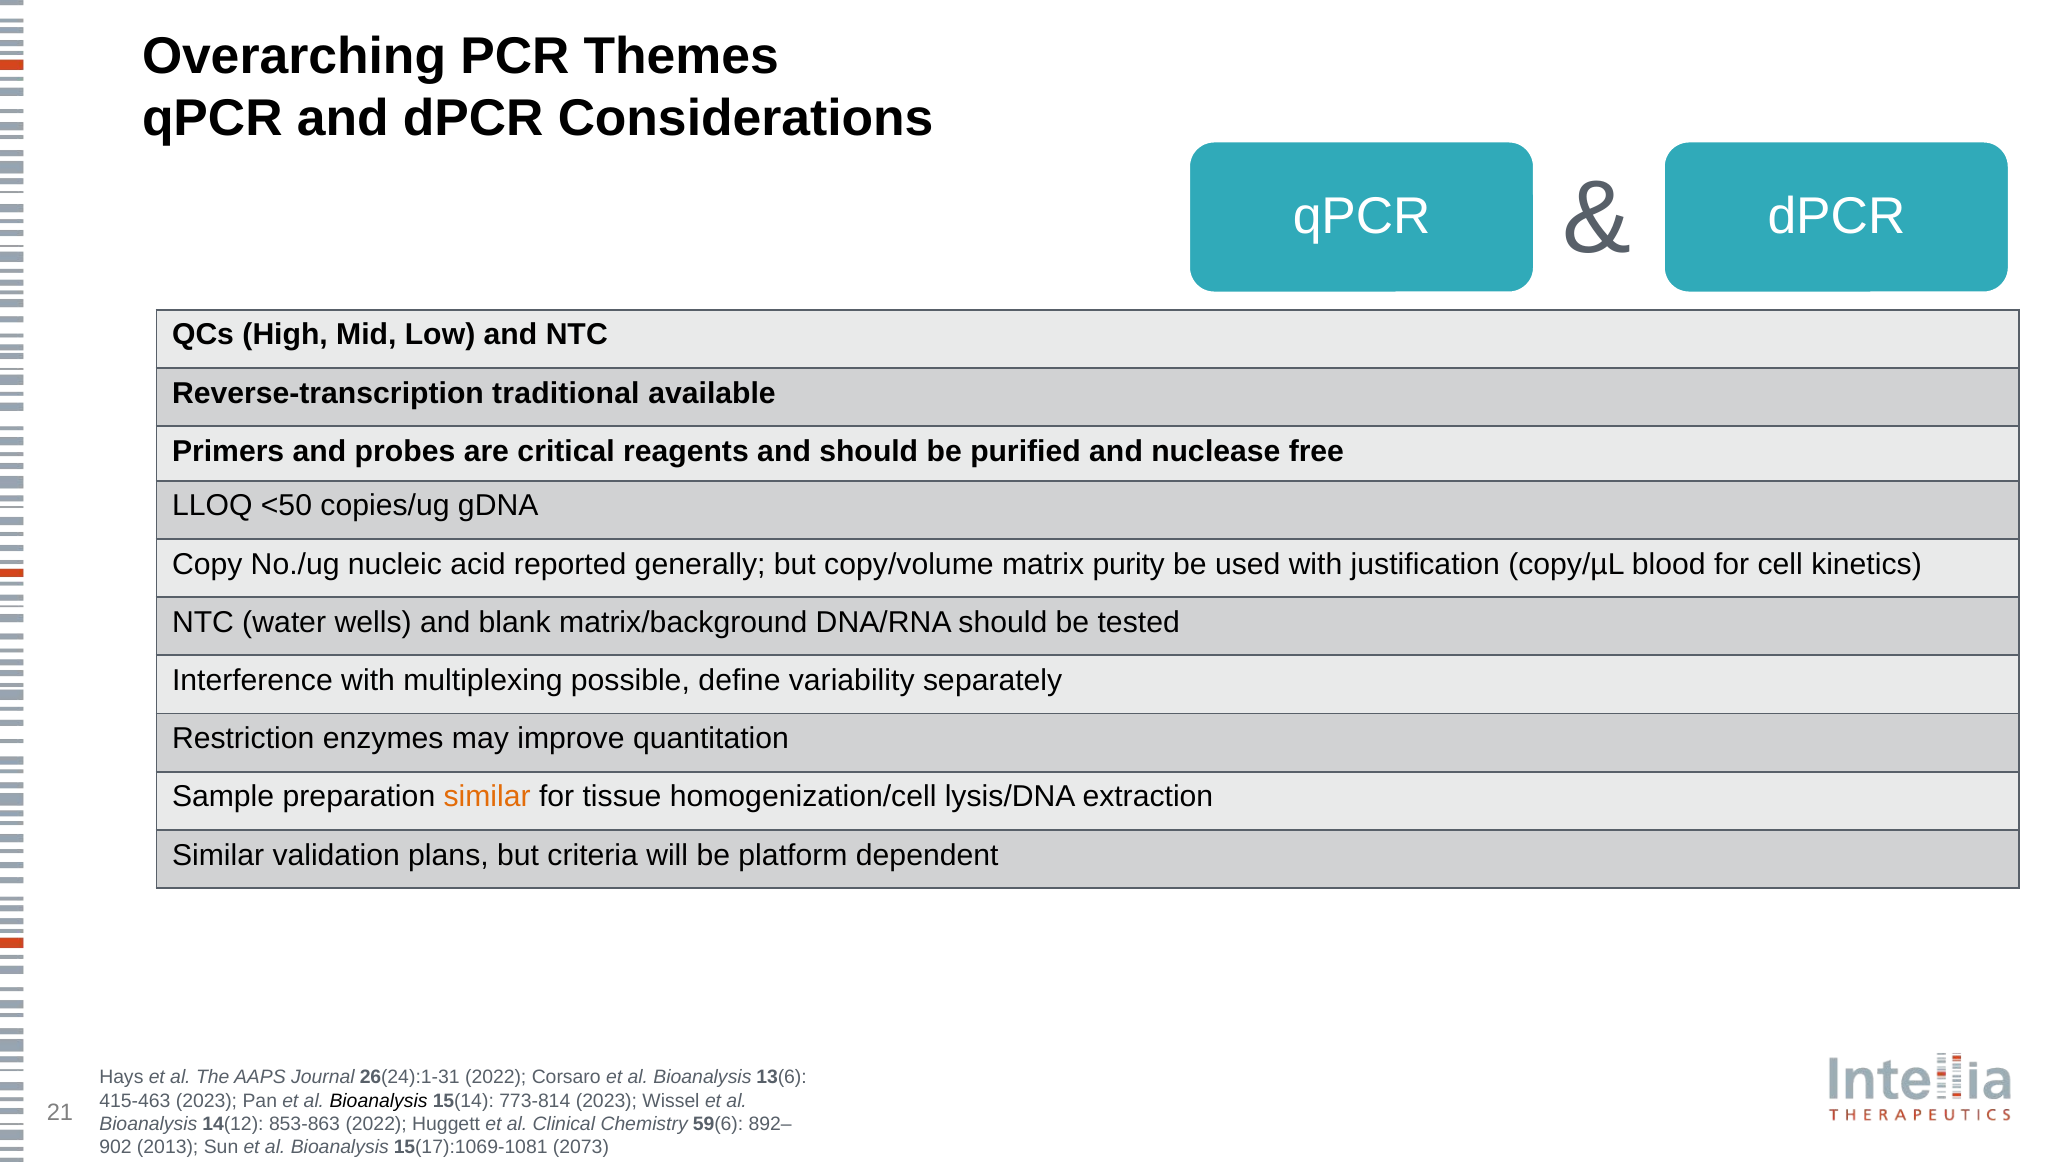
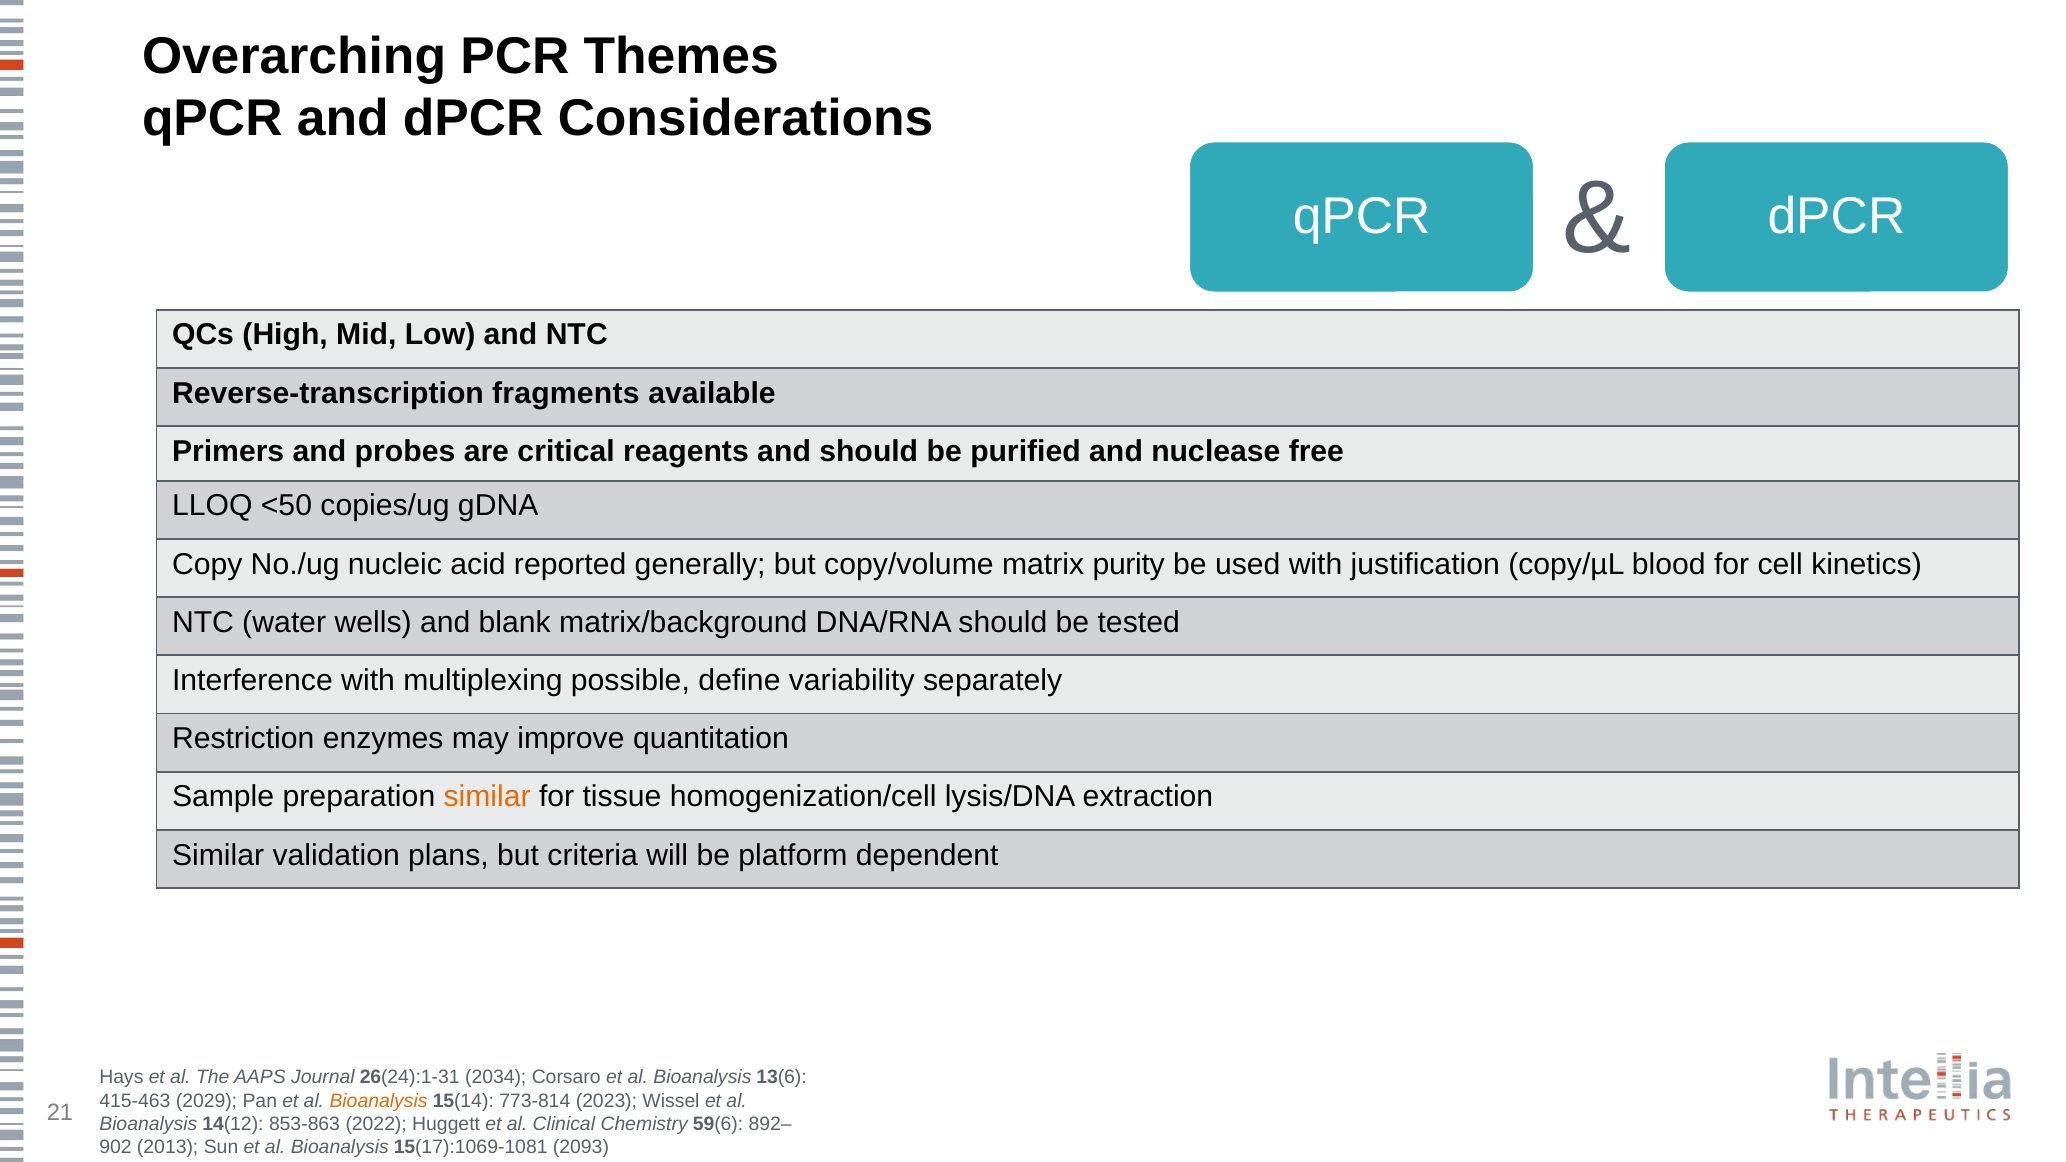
traditional: traditional -> fragments (566, 393)
26(24):1-31 2022: 2022 -> 2034 (496, 1078)
415-463 2023: 2023 -> 2029 (206, 1101)
Bioanalysis colour: black -> orange (379, 1101)
2073: 2073 -> 2093 (581, 1148)
